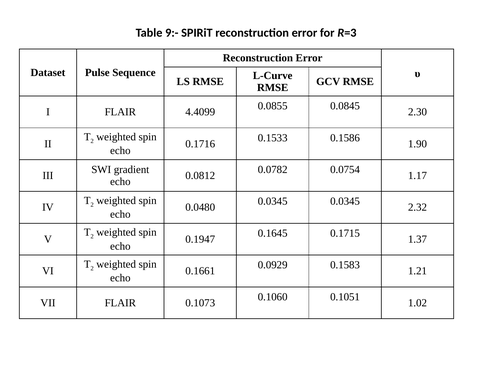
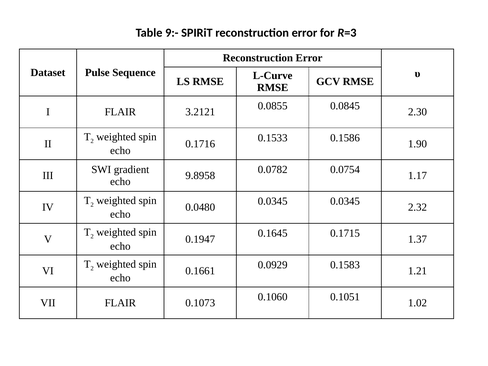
4.4099: 4.4099 -> 3.2121 (200, 112)
0.0812: 0.0812 -> 9.8958 (200, 176)
